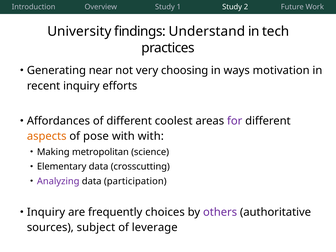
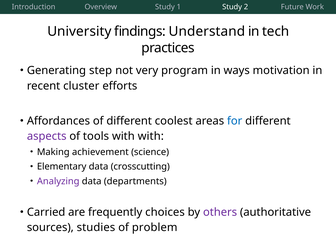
near: near -> step (101, 71)
choosing: choosing -> program (185, 71)
recent inquiry: inquiry -> cluster (81, 86)
for colour: purple -> blue (235, 121)
aspects colour: orange -> purple (47, 136)
pose: pose -> tools (96, 136)
metropolitan: metropolitan -> achievement (100, 152)
participation: participation -> departments (135, 181)
Inquiry: Inquiry -> Carried (46, 212)
subject: subject -> studies (96, 228)
leverage: leverage -> problem (155, 228)
